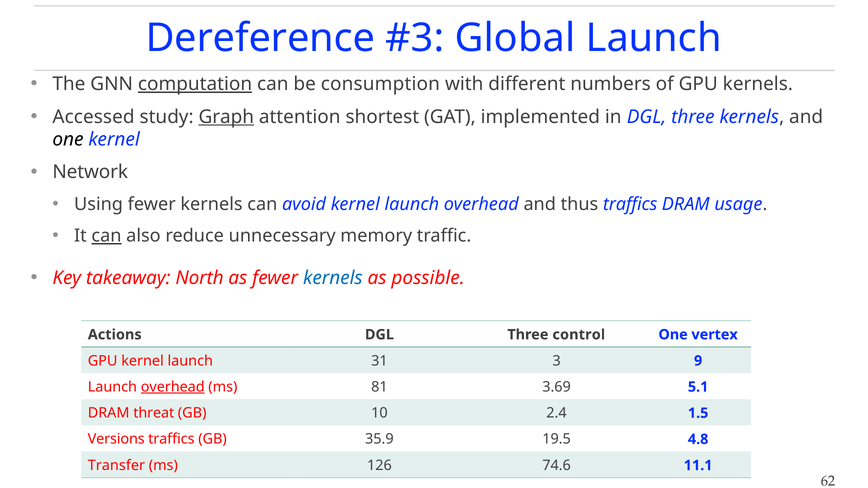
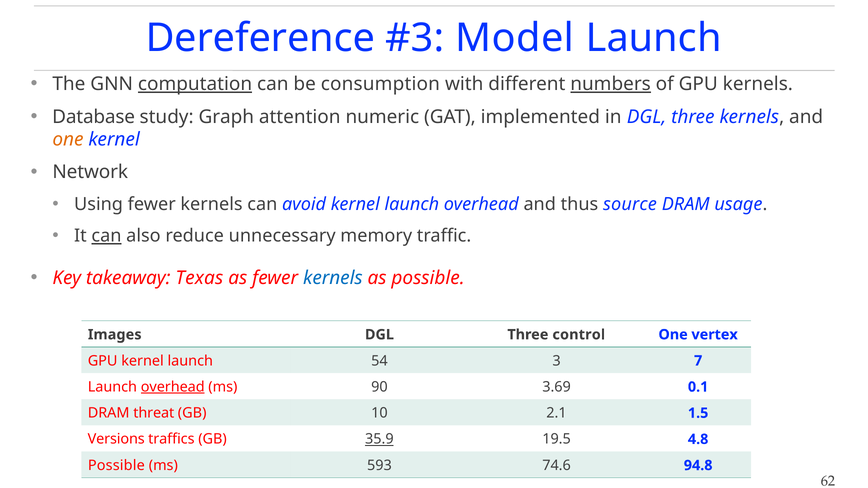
Global: Global -> Model (515, 38)
numbers underline: none -> present (611, 84)
Accessed: Accessed -> Database (94, 117)
Graph underline: present -> none (226, 117)
shortest: shortest -> numeric (382, 117)
one colour: black -> orange (68, 140)
thus traffics: traffics -> source (630, 204)
North: North -> Texas (199, 278)
Actions: Actions -> Images (115, 335)
31: 31 -> 54 (379, 361)
9: 9 -> 7 (698, 361)
81: 81 -> 90 (379, 387)
5.1: 5.1 -> 0.1 (698, 387)
2.4: 2.4 -> 2.1 (557, 413)
35.9 underline: none -> present (379, 439)
Transfer: Transfer -> Possible (116, 466)
126: 126 -> 593 (379, 466)
11.1: 11.1 -> 94.8 (698, 466)
